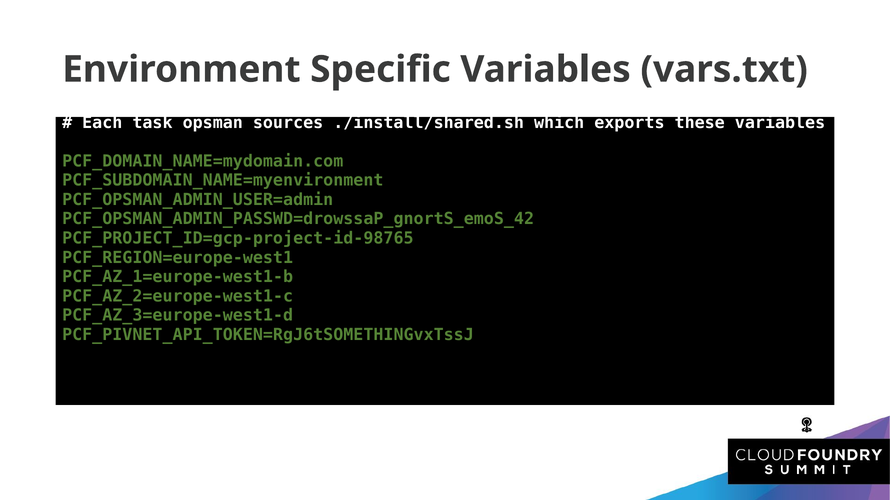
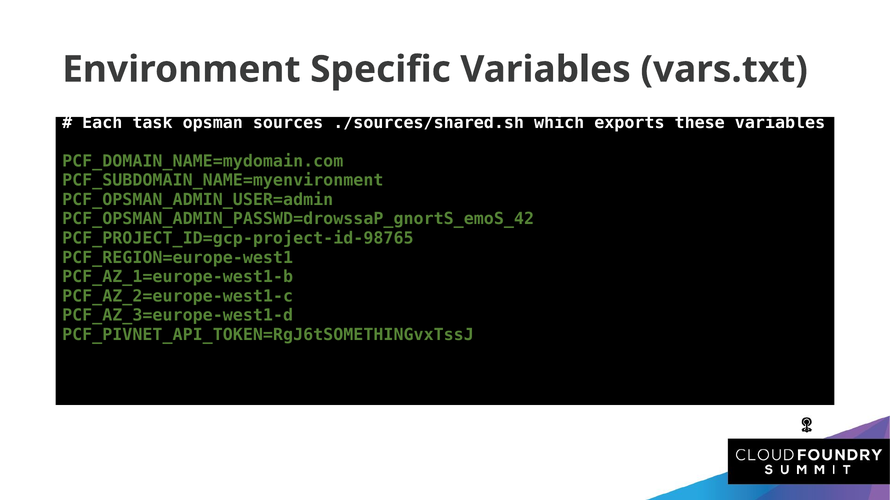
./install/shared.sh: ./install/shared.sh -> ./sources/shared.sh (429, 123)
